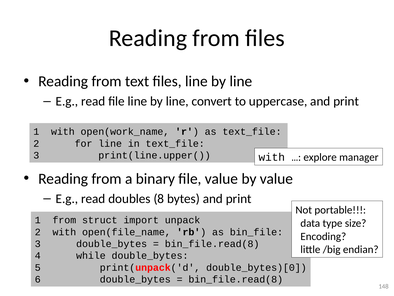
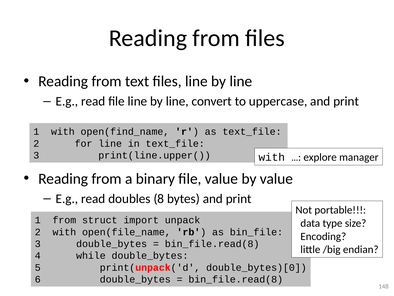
open(work_name: open(work_name -> open(find_name (125, 131)
